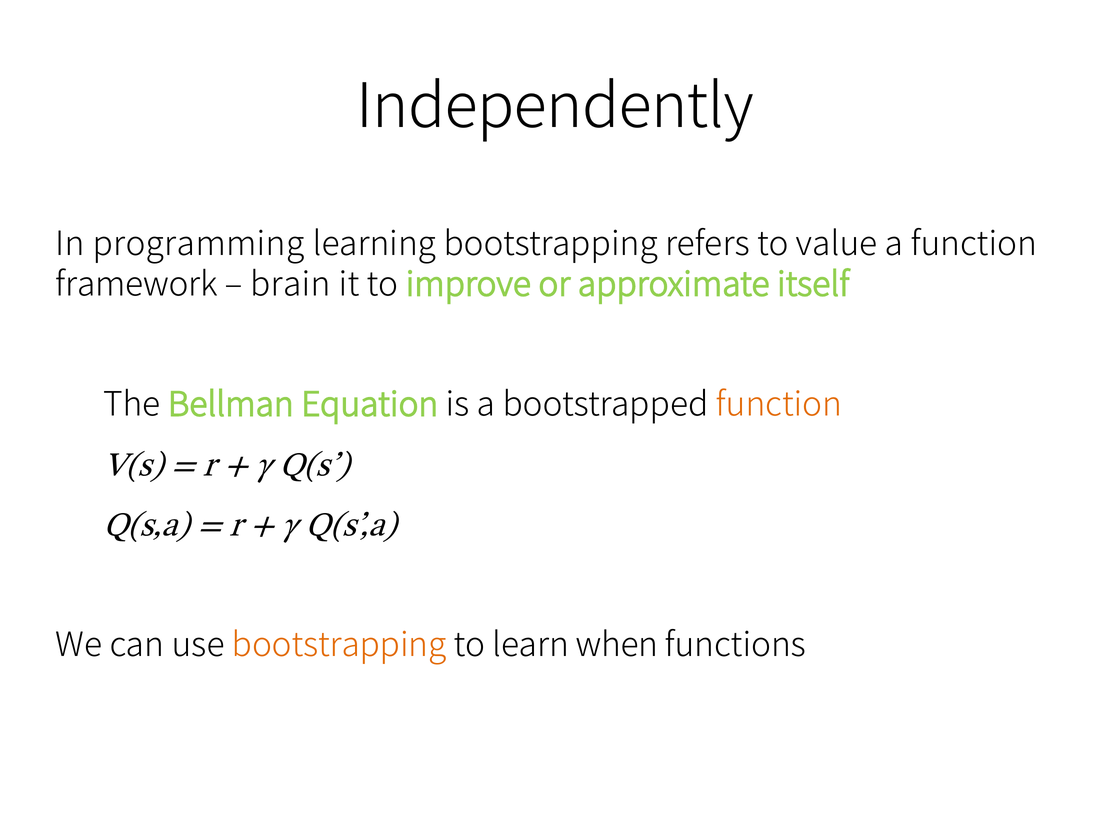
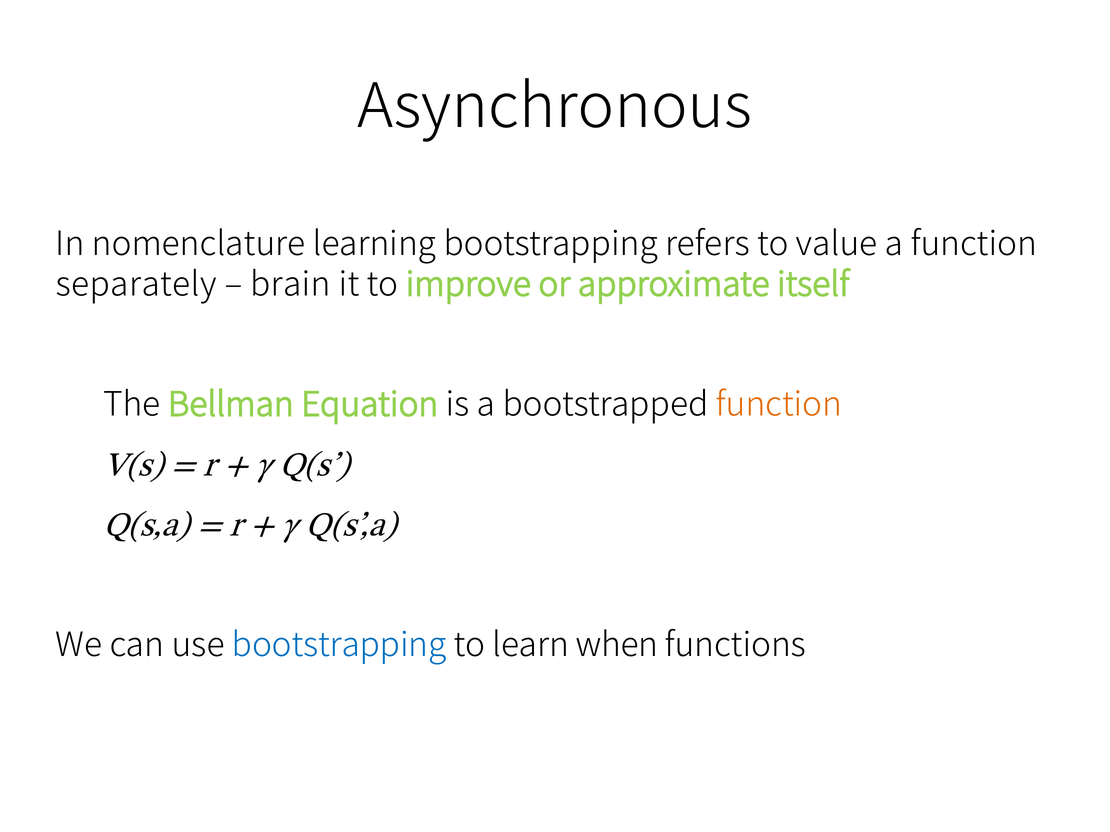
Independently: Independently -> Asynchronous (555, 107)
programming: programming -> nomenclature (199, 244)
framework: framework -> separately (136, 285)
bootstrapping colour: orange -> blue (339, 645)
